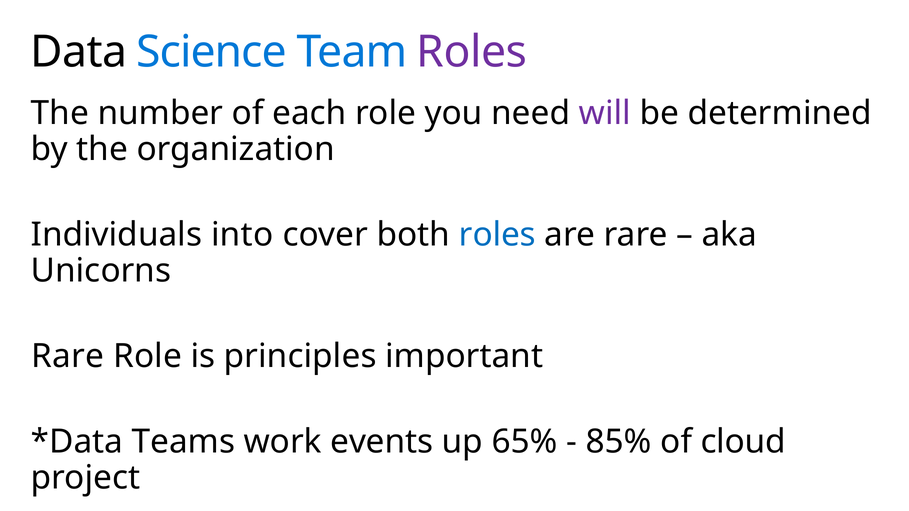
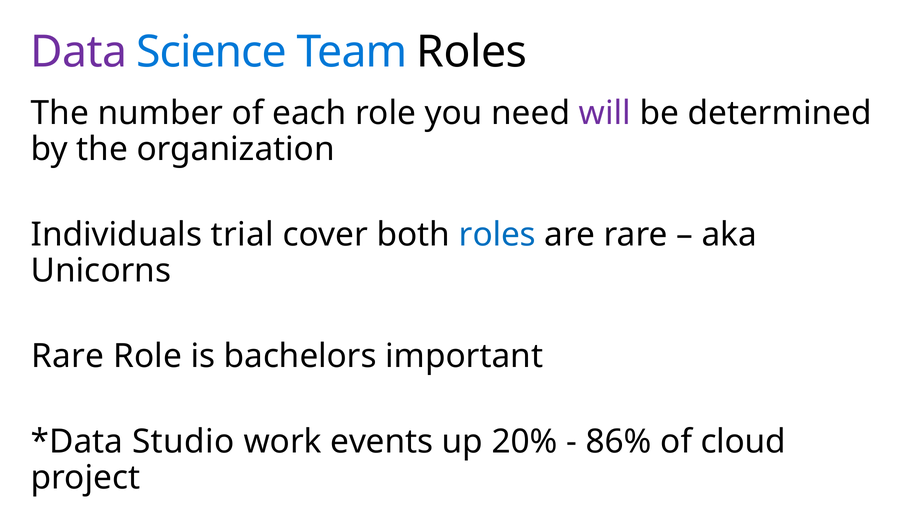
Data colour: black -> purple (79, 52)
Roles colour: purple -> black (472, 52)
into: into -> trial (242, 235)
principles: principles -> bachelors (300, 356)
Teams: Teams -> Studio (183, 442)
65%: 65% -> 20% (525, 442)
85%: 85% -> 86% (619, 442)
